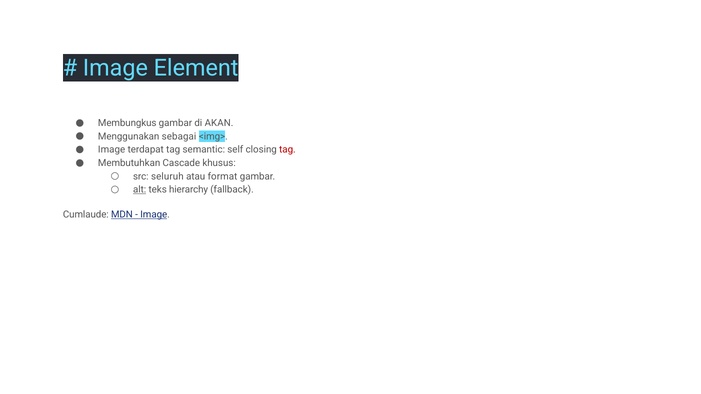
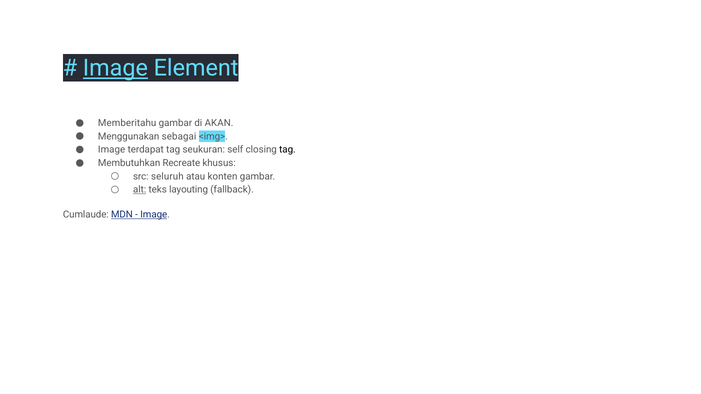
Image underline: none -> present (115, 68)
Membungkus: Membungkus -> Memberitahu (127, 123)
semantic: semantic -> seukuran (204, 150)
tag colour: red -> black (287, 150)
Cascade: Cascade -> Recreate (181, 163)
format: format -> konten (223, 177)
hierarchy: hierarchy -> layouting (189, 190)
